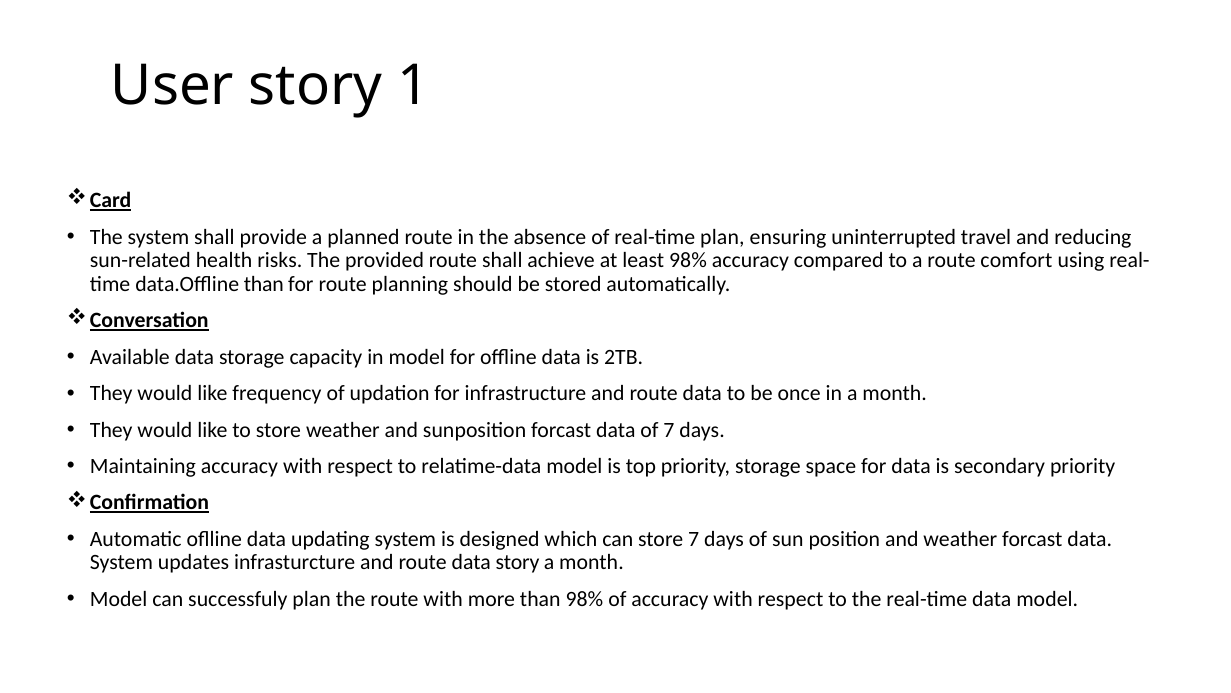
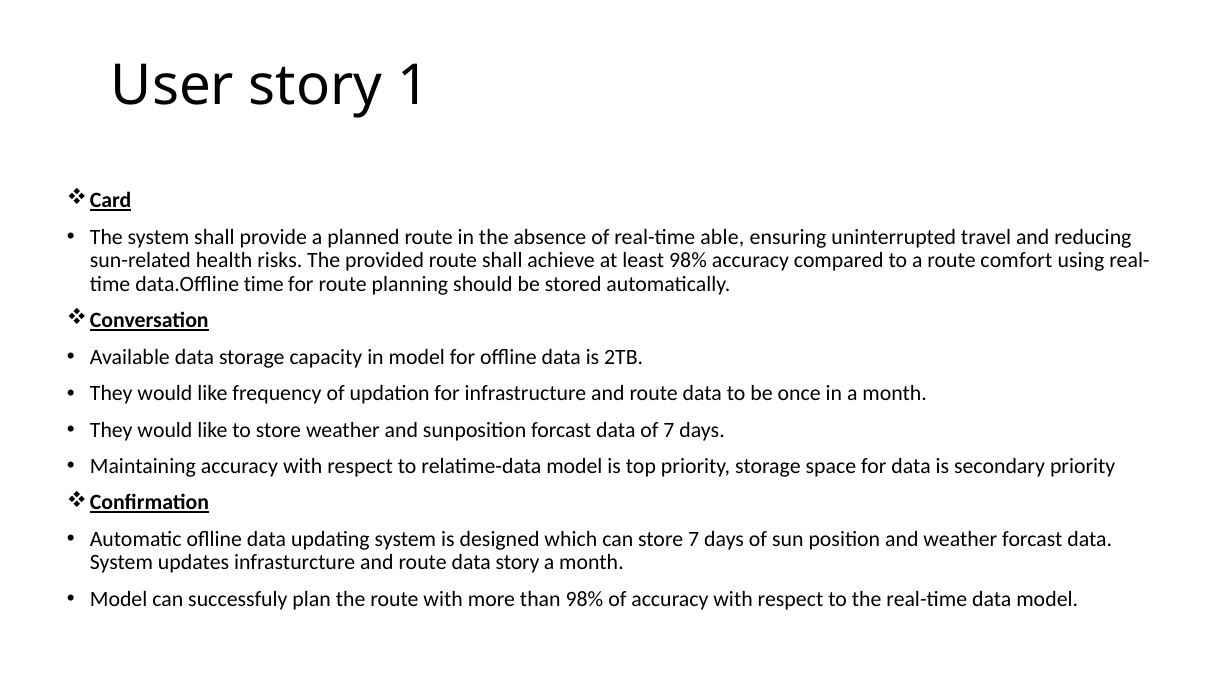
real-time plan: plan -> able (722, 237)
data.Offline than: than -> time (264, 284)
